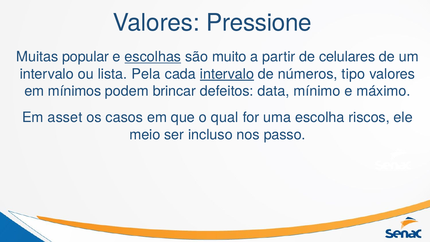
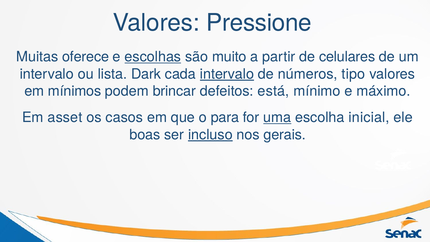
popular: popular -> oferece (86, 57)
Pela: Pela -> Dark (146, 74)
data: data -> está (273, 91)
qual: qual -> para (225, 117)
uma underline: none -> present (277, 117)
riscos: riscos -> inicial (369, 117)
meio: meio -> boas (145, 135)
incluso underline: none -> present (210, 135)
passo: passo -> gerais (285, 135)
